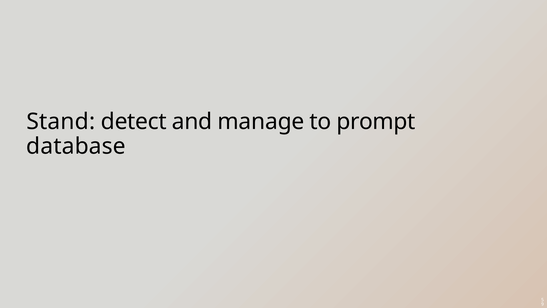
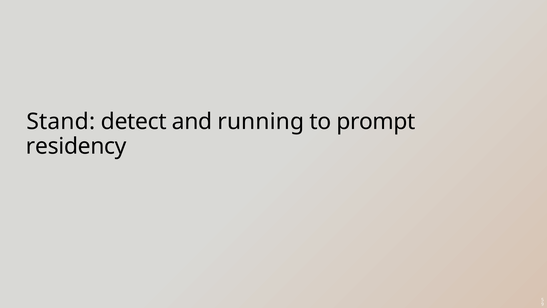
manage: manage -> running (261, 121)
database: database -> residency (76, 146)
